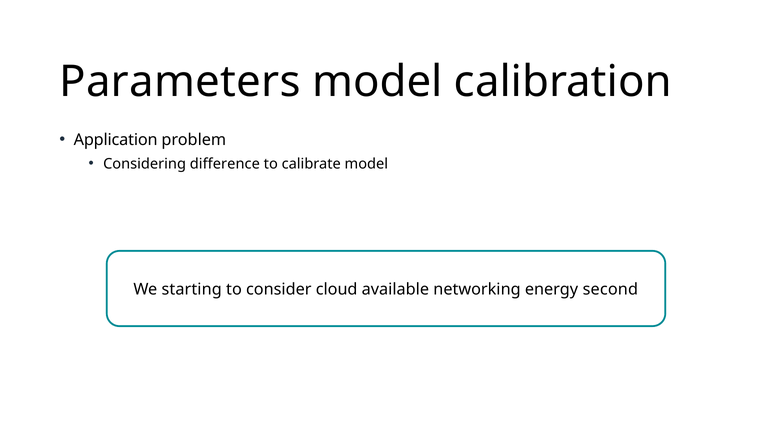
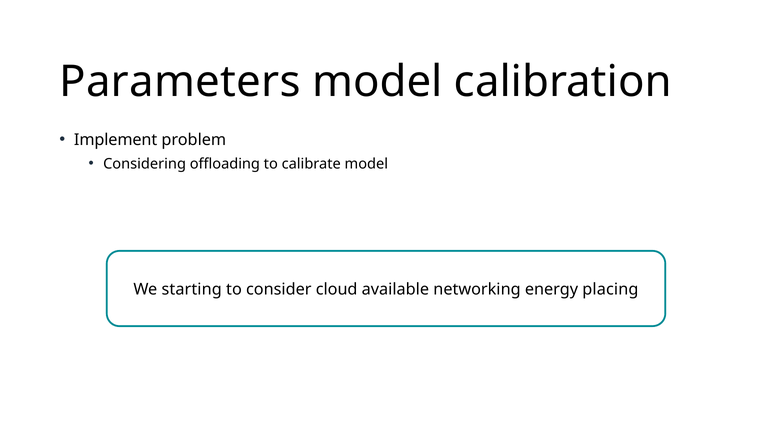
Application: Application -> Implement (116, 140)
difference: difference -> offloading (225, 164)
second: second -> placing (610, 290)
